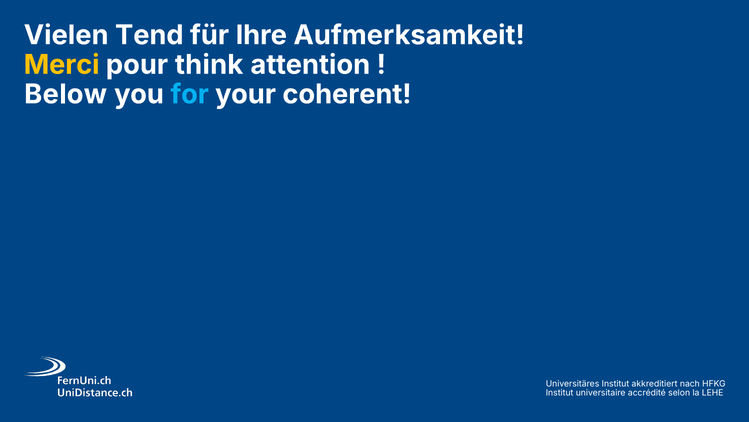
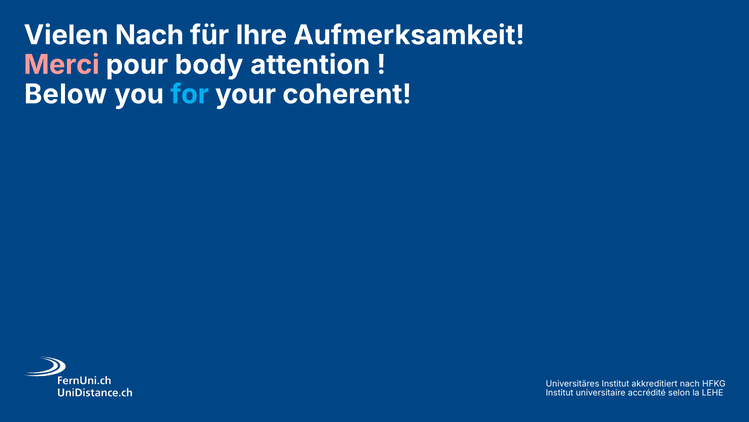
Vielen Tend: Tend -> Nach (149, 35)
Merci colour: yellow -> pink (62, 65)
think: think -> body (209, 65)
